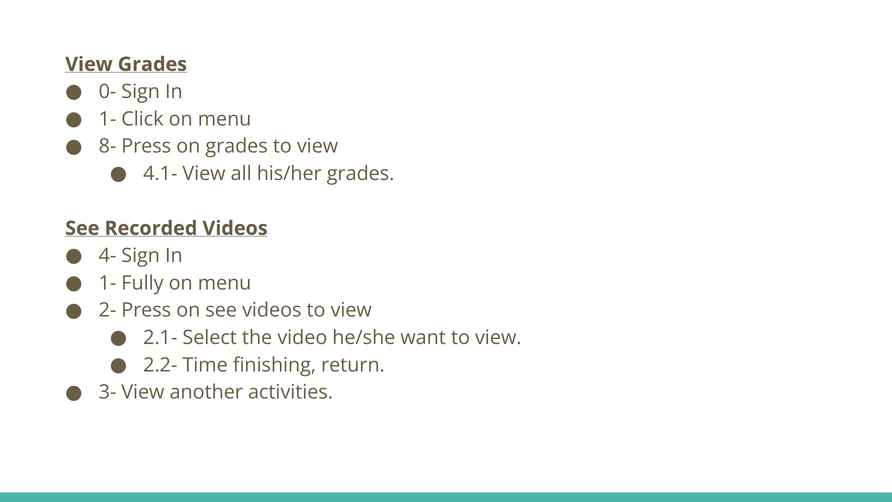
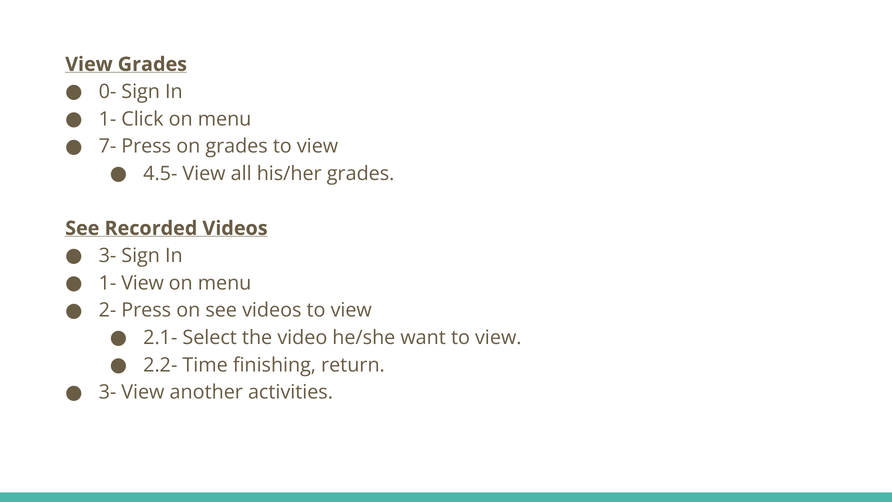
8-: 8- -> 7- (107, 146)
4.1-: 4.1- -> 4.5- (160, 174)
4-: 4- -> 3- (107, 256)
1- Fully: Fully -> View (143, 283)
